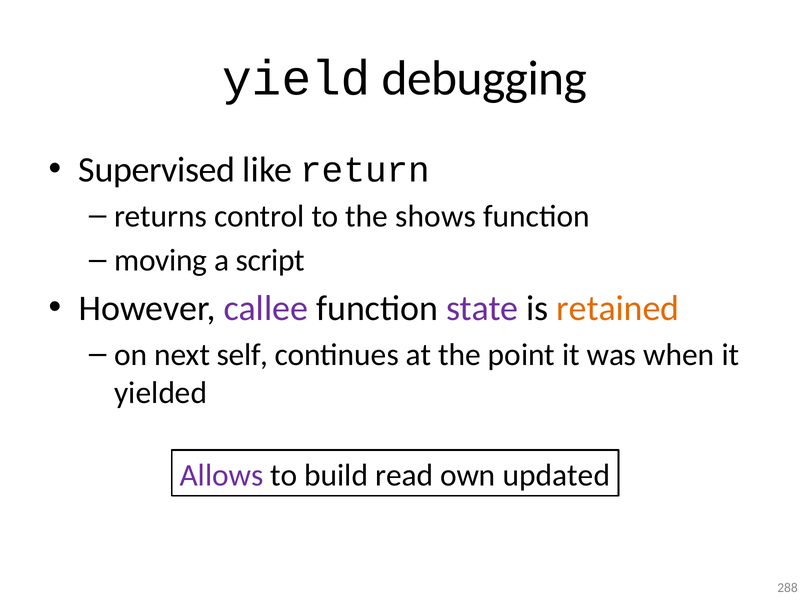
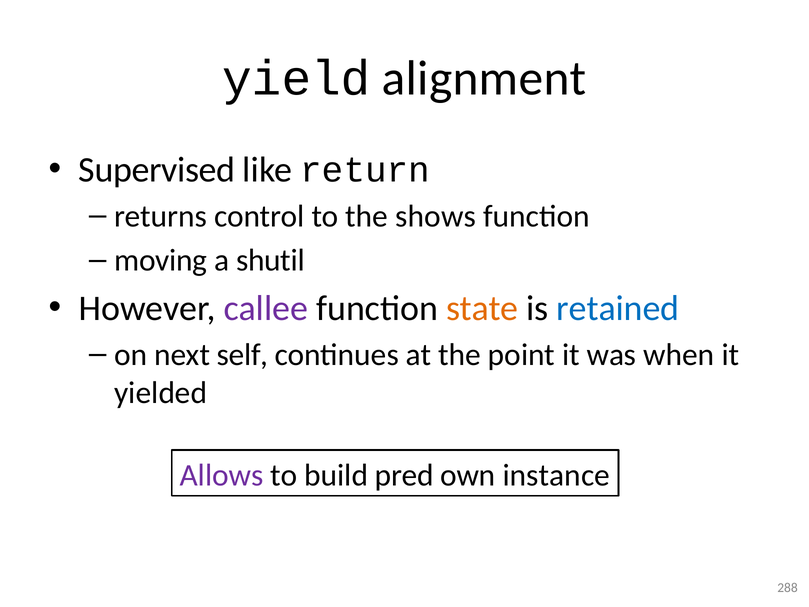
debugging: debugging -> alignment (484, 78)
script: script -> shutil (270, 260)
state colour: purple -> orange (482, 308)
retained colour: orange -> blue (618, 308)
read: read -> pred (404, 475)
updated: updated -> instance (556, 475)
